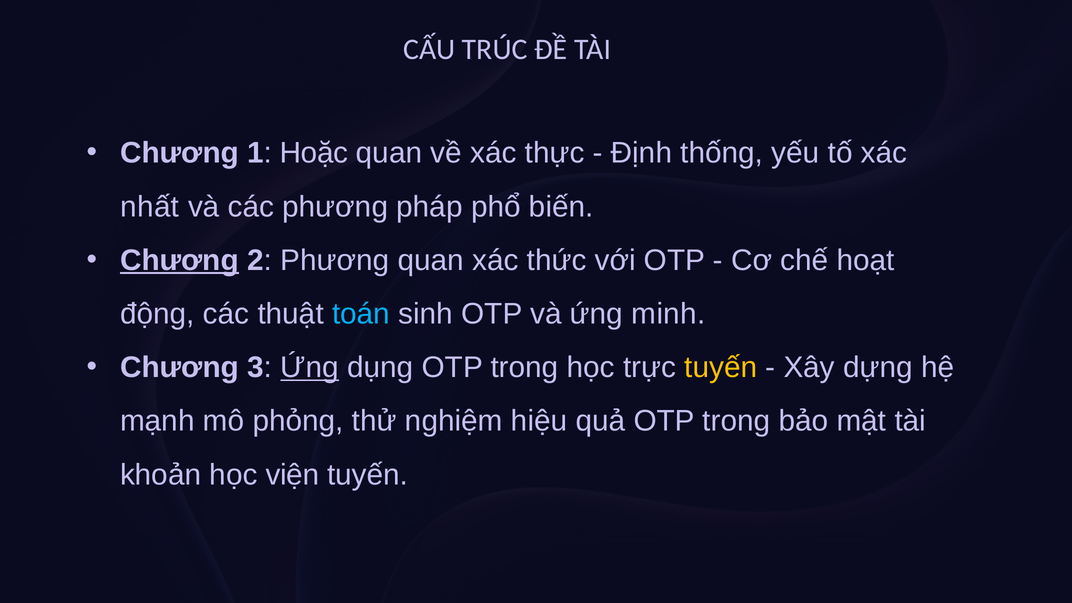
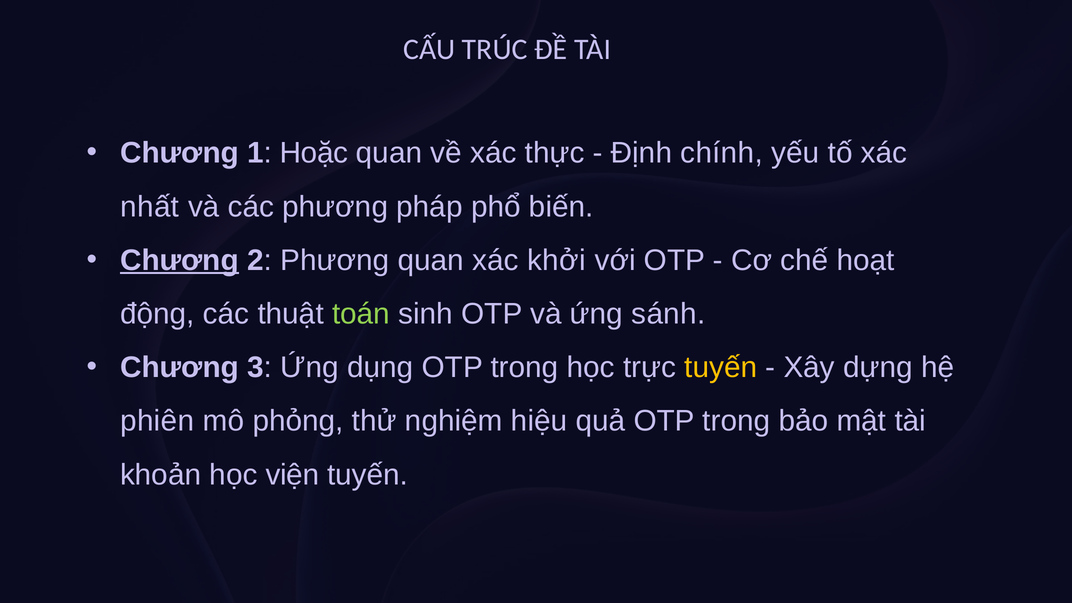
thống: thống -> chính (722, 153)
thức: thức -> khởi (556, 260)
toán colour: light blue -> light green (361, 314)
minh: minh -> sánh (668, 314)
Ứng underline: present -> none (310, 368)
mạnh: mạnh -> phiên (157, 421)
